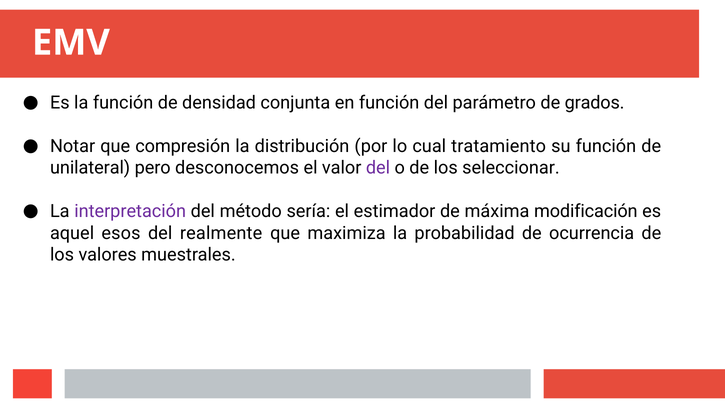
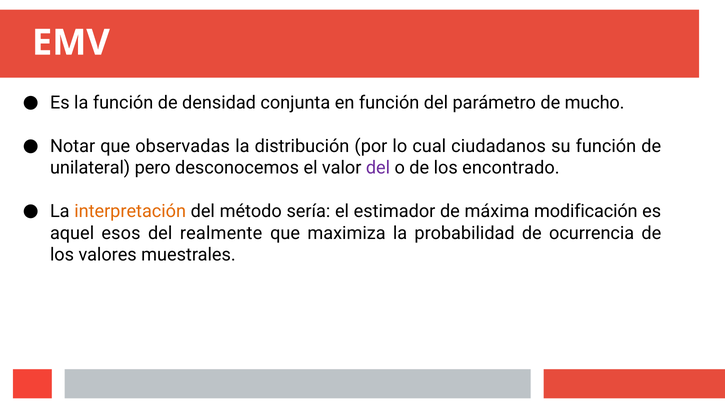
grados: grados -> mucho (595, 103)
compresión: compresión -> observadas (183, 146)
tratamiento: tratamiento -> ciudadanos (499, 146)
seleccionar: seleccionar -> encontrado (511, 168)
interpretación colour: purple -> orange (130, 211)
